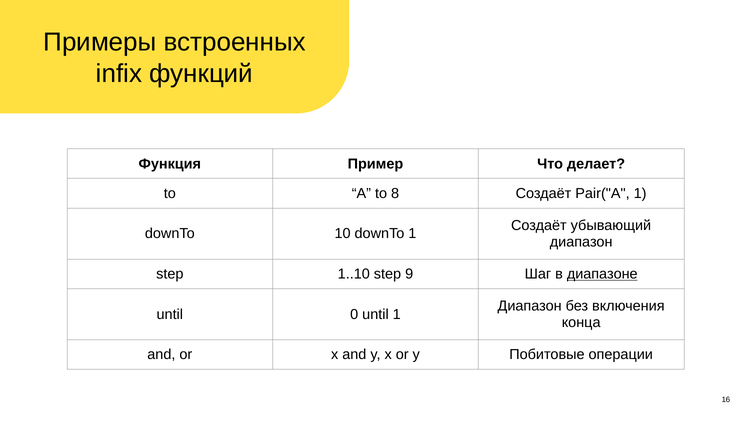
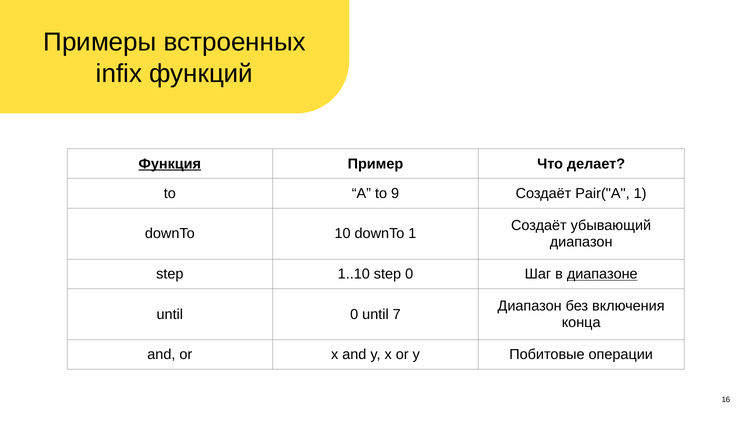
Функция underline: none -> present (170, 164)
8: 8 -> 9 (395, 194)
step 9: 9 -> 0 (409, 274)
until 1: 1 -> 7 (397, 314)
